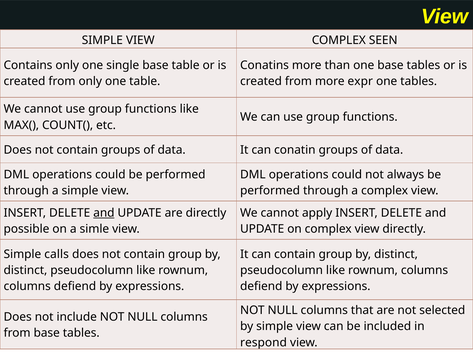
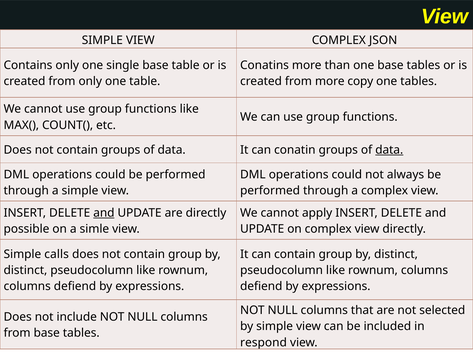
SEEN: SEEN -> JSON (383, 40)
expr: expr -> copy (360, 81)
data underline: none -> present (389, 150)
